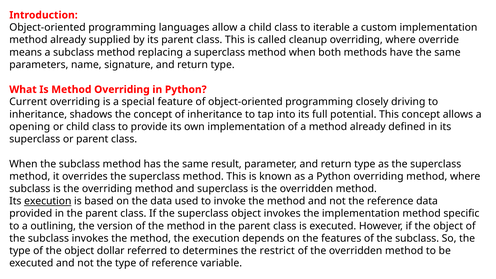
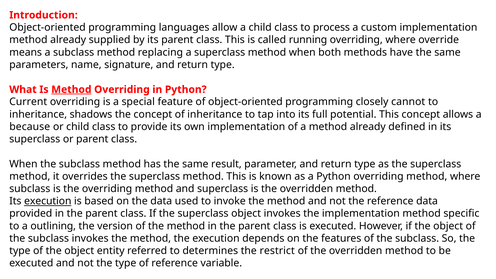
iterable: iterable -> process (331, 27)
cleanup: cleanup -> running (308, 40)
Method underline: none -> present (71, 90)
driving: driving -> cannot (408, 102)
opening: opening -> because (30, 127)
dollar: dollar -> entity (111, 251)
